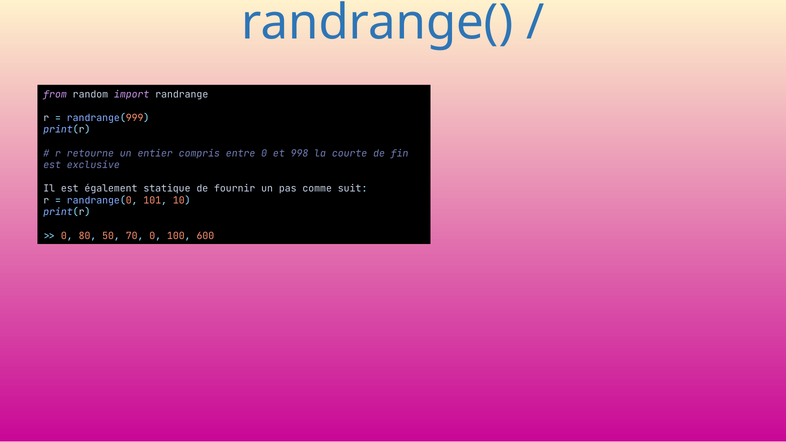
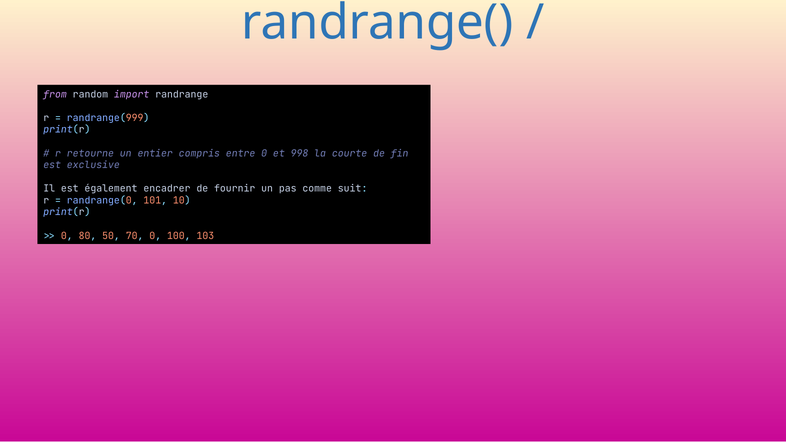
statique: statique -> encadrer (167, 189)
600: 600 -> 103 (205, 236)
